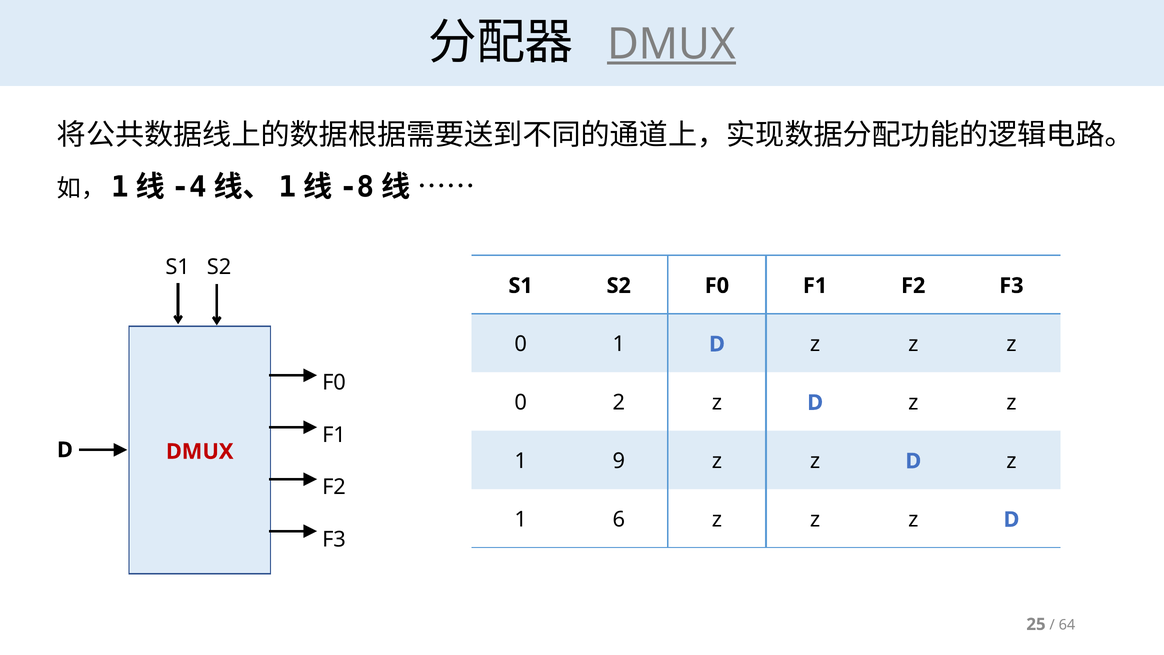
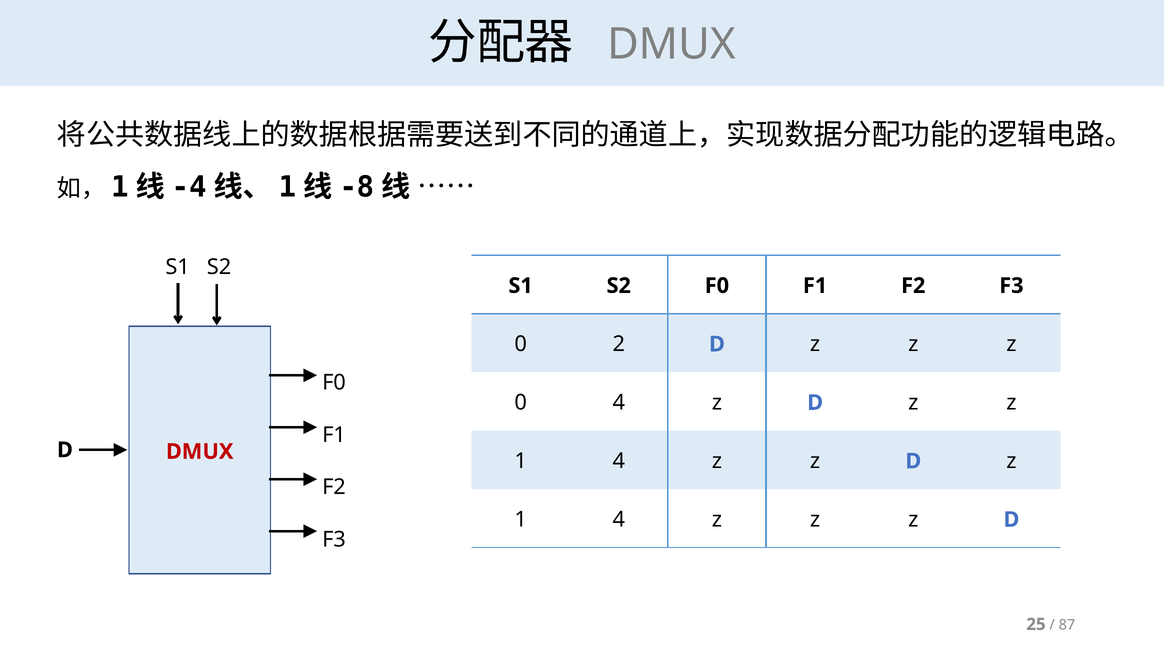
DMUX underline: present -> none (671, 44)
0 1: 1 -> 2 (619, 344)
0 2: 2 -> 4 (619, 403)
9: 9 -> 4 (619, 461)
6: 6 -> 4 (619, 519)
64: 64 -> 87 (1067, 625)
